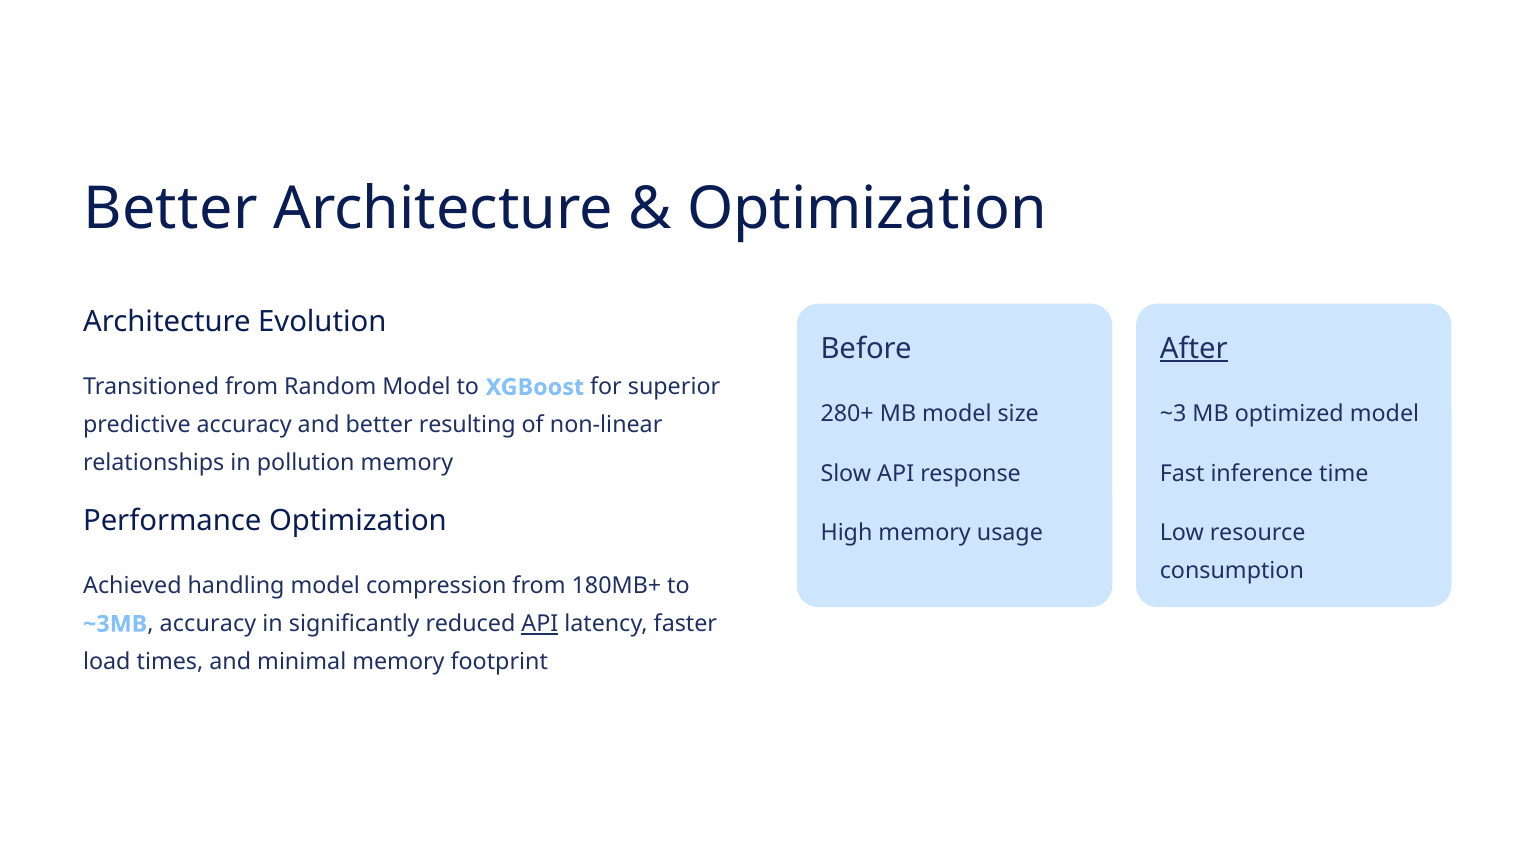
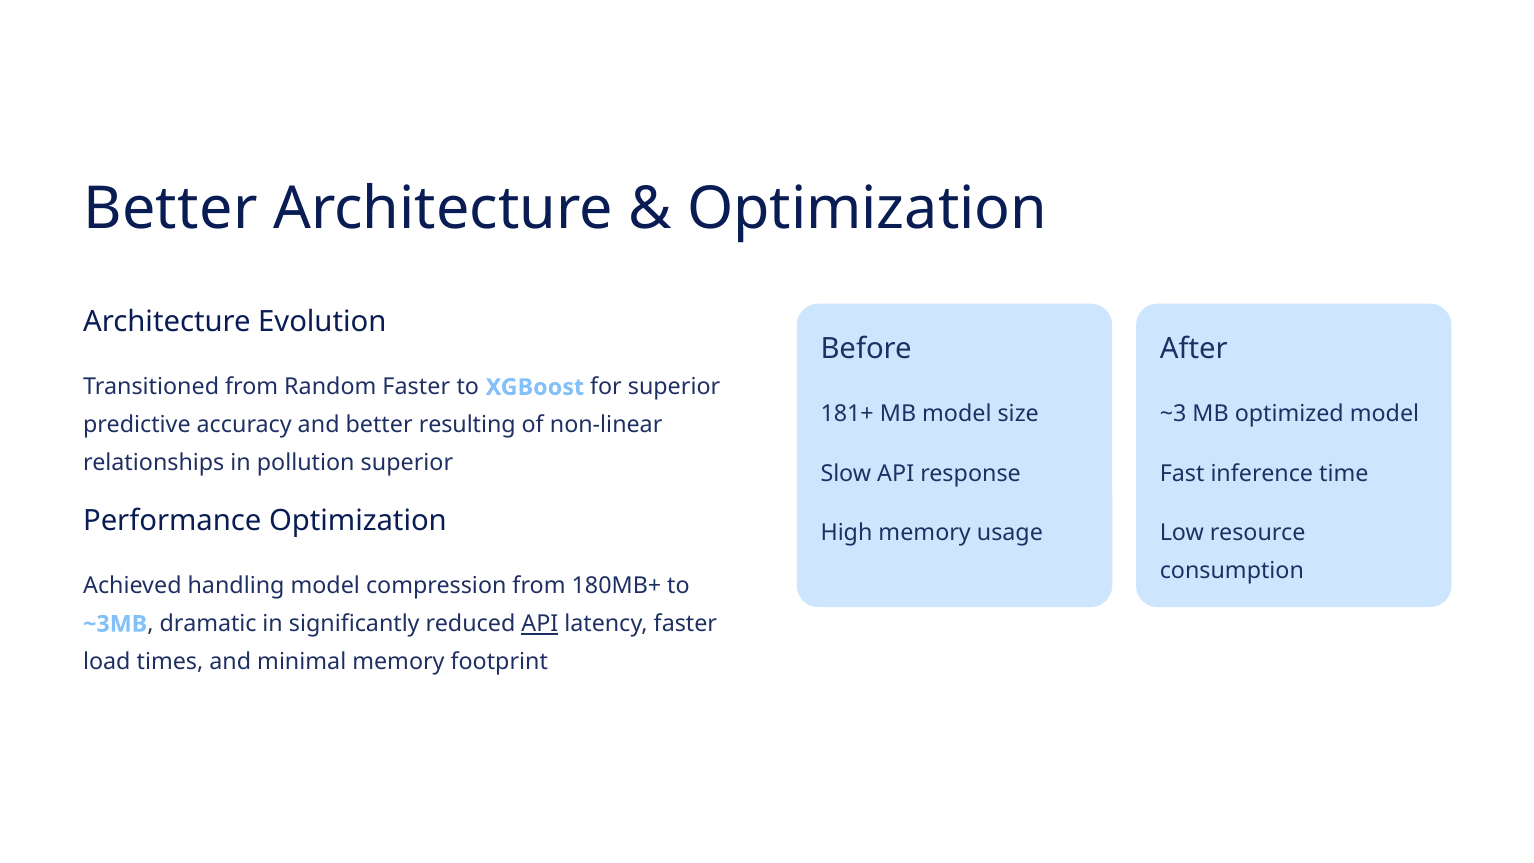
After underline: present -> none (1194, 348)
Random Model: Model -> Faster (416, 387)
280+: 280+ -> 181+ (847, 414)
pollution memory: memory -> superior (407, 463)
~3MB accuracy: accuracy -> dramatic (208, 624)
